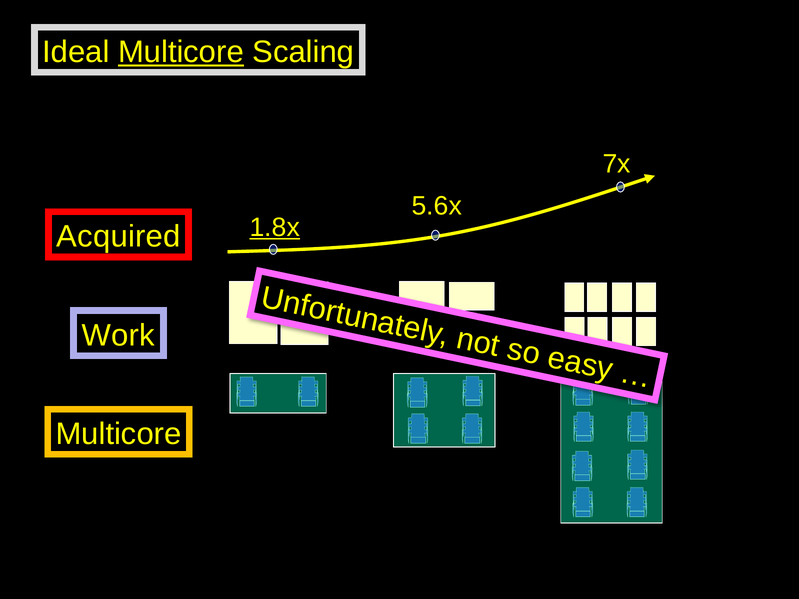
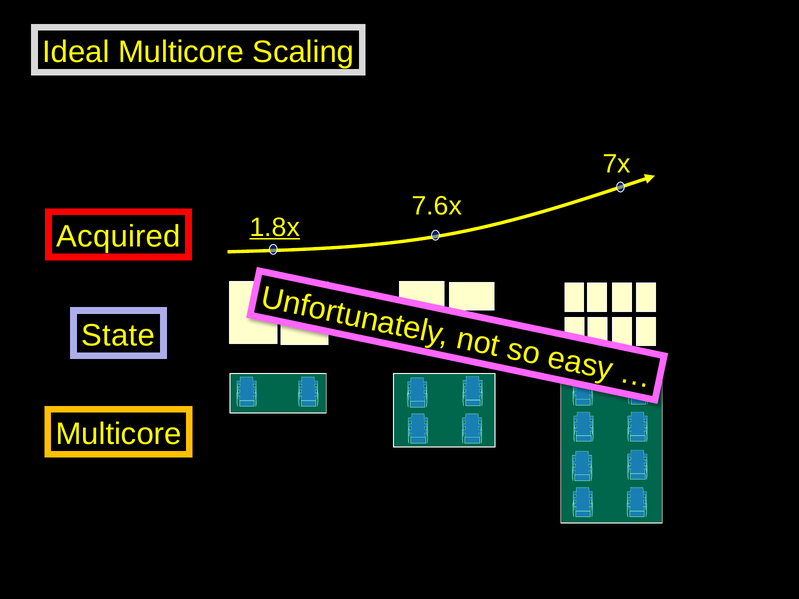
Multicore underline: present -> none (181, 52)
5.6x: 5.6x -> 7.6x (437, 206)
Work: Work -> State (118, 335)
